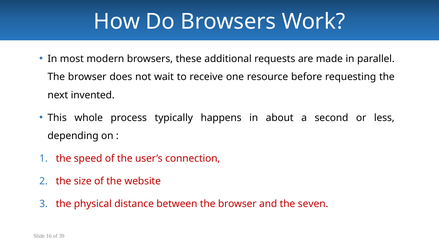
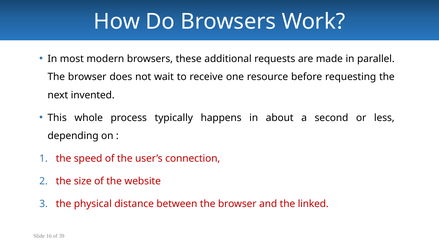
seven: seven -> linked (313, 204)
